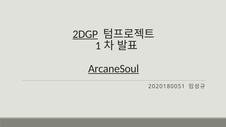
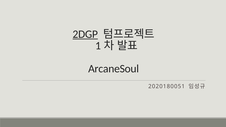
ArcaneSoul underline: present -> none (114, 69)
